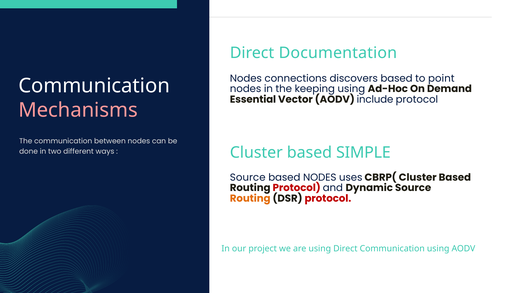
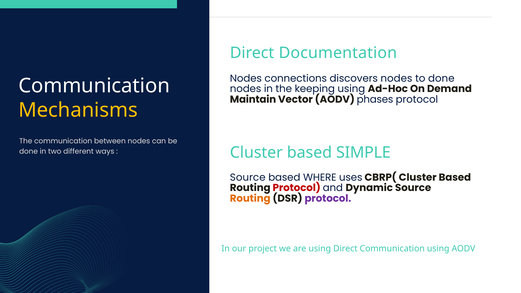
discovers based: based -> nodes (396, 79)
to point: point -> done (441, 79)
Essential: Essential -> Maintain (253, 99)
include: include -> phases (375, 99)
Mechanisms colour: pink -> yellow (78, 110)
based NODES: NODES -> WHERE (320, 178)
protocol colour: red -> purple (328, 198)
